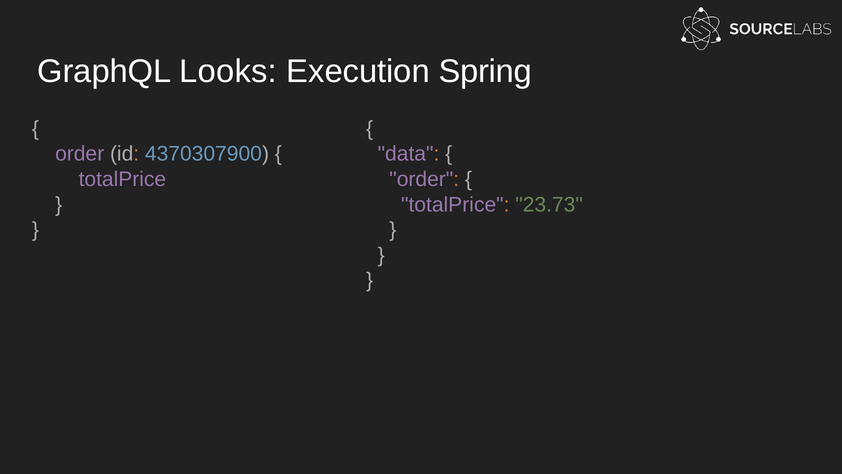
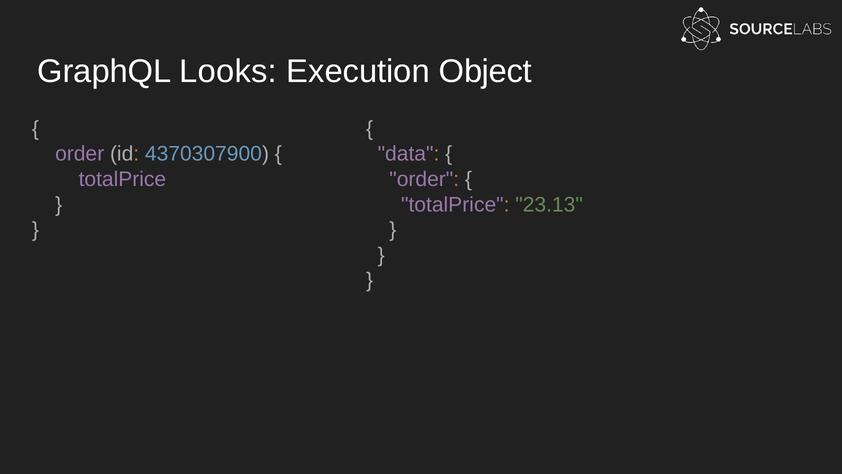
Spring: Spring -> Object (485, 71)
23.73: 23.73 -> 23.13 (549, 204)
